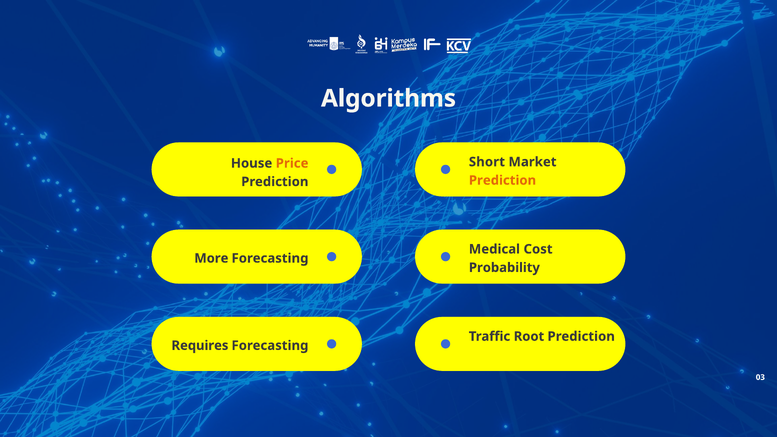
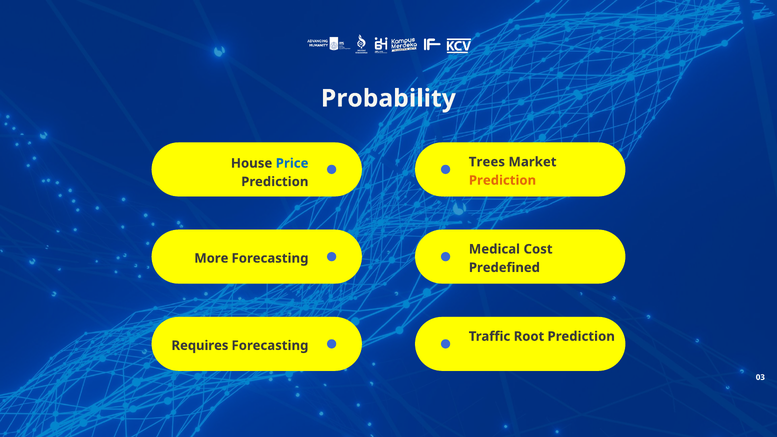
Algorithms: Algorithms -> Probability (388, 98)
Short: Short -> Trees (487, 162)
Price colour: orange -> blue (292, 163)
Probability: Probability -> Predefined (504, 268)
